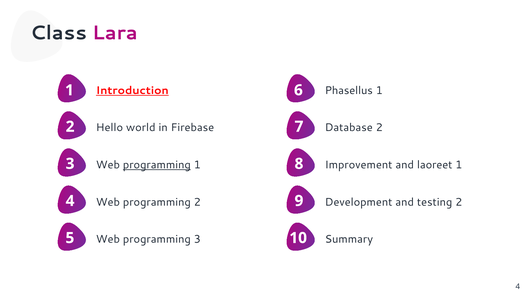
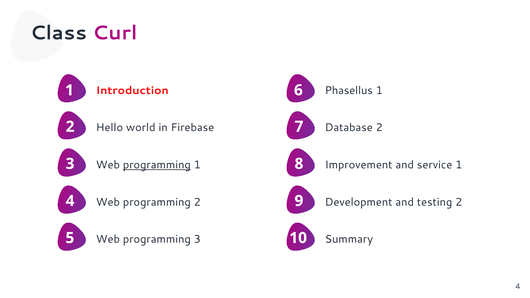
Lara: Lara -> Curl (115, 33)
Introduction underline: present -> none (132, 91)
laoreet: laoreet -> service (435, 165)
